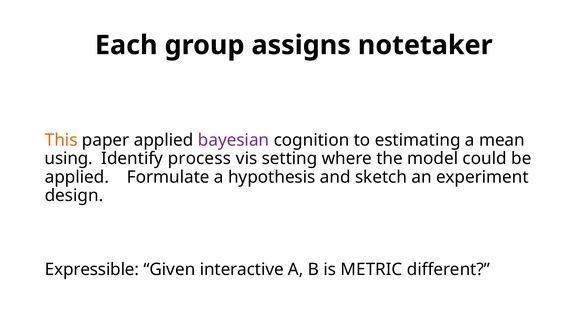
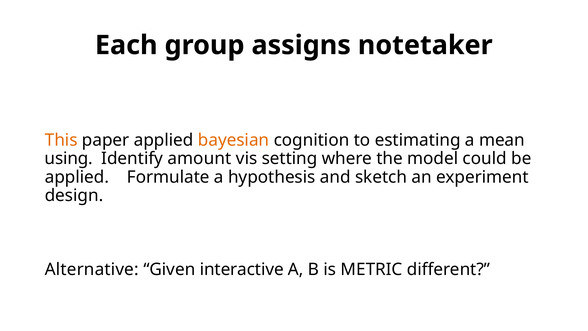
bayesian colour: purple -> orange (234, 140)
process: process -> amount (199, 158)
Expressible: Expressible -> Alternative (92, 269)
